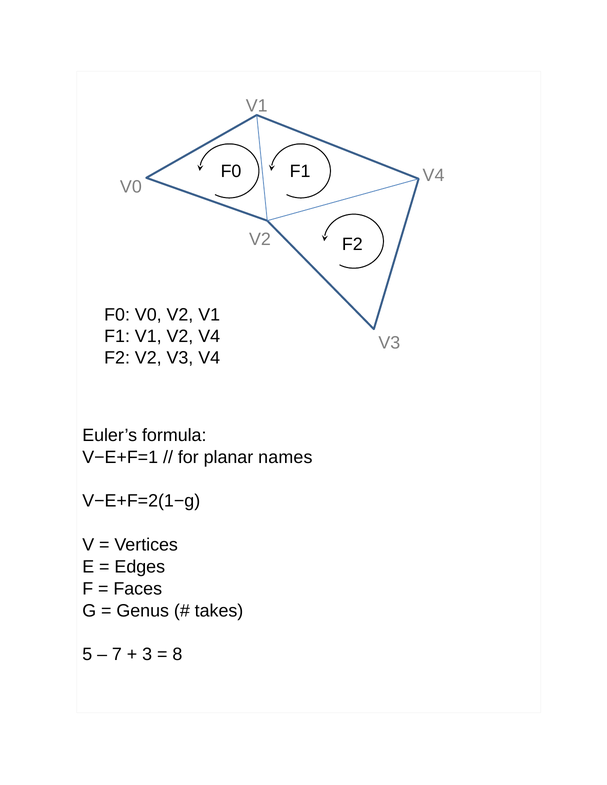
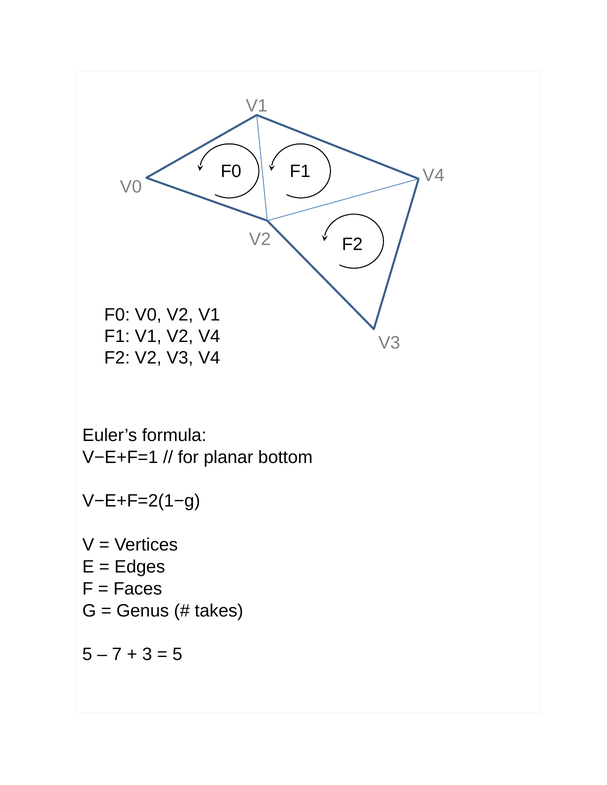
names: names -> bottom (285, 458)
8: 8 -> 5 (177, 655)
